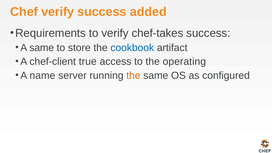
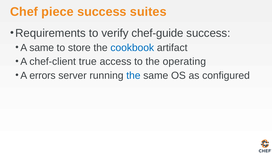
Chef verify: verify -> piece (58, 12)
added: added -> suites (148, 12)
chef-takes: chef-takes -> chef-guide (157, 33)
name: name -> errors (43, 76)
the colour: orange -> blue (133, 76)
